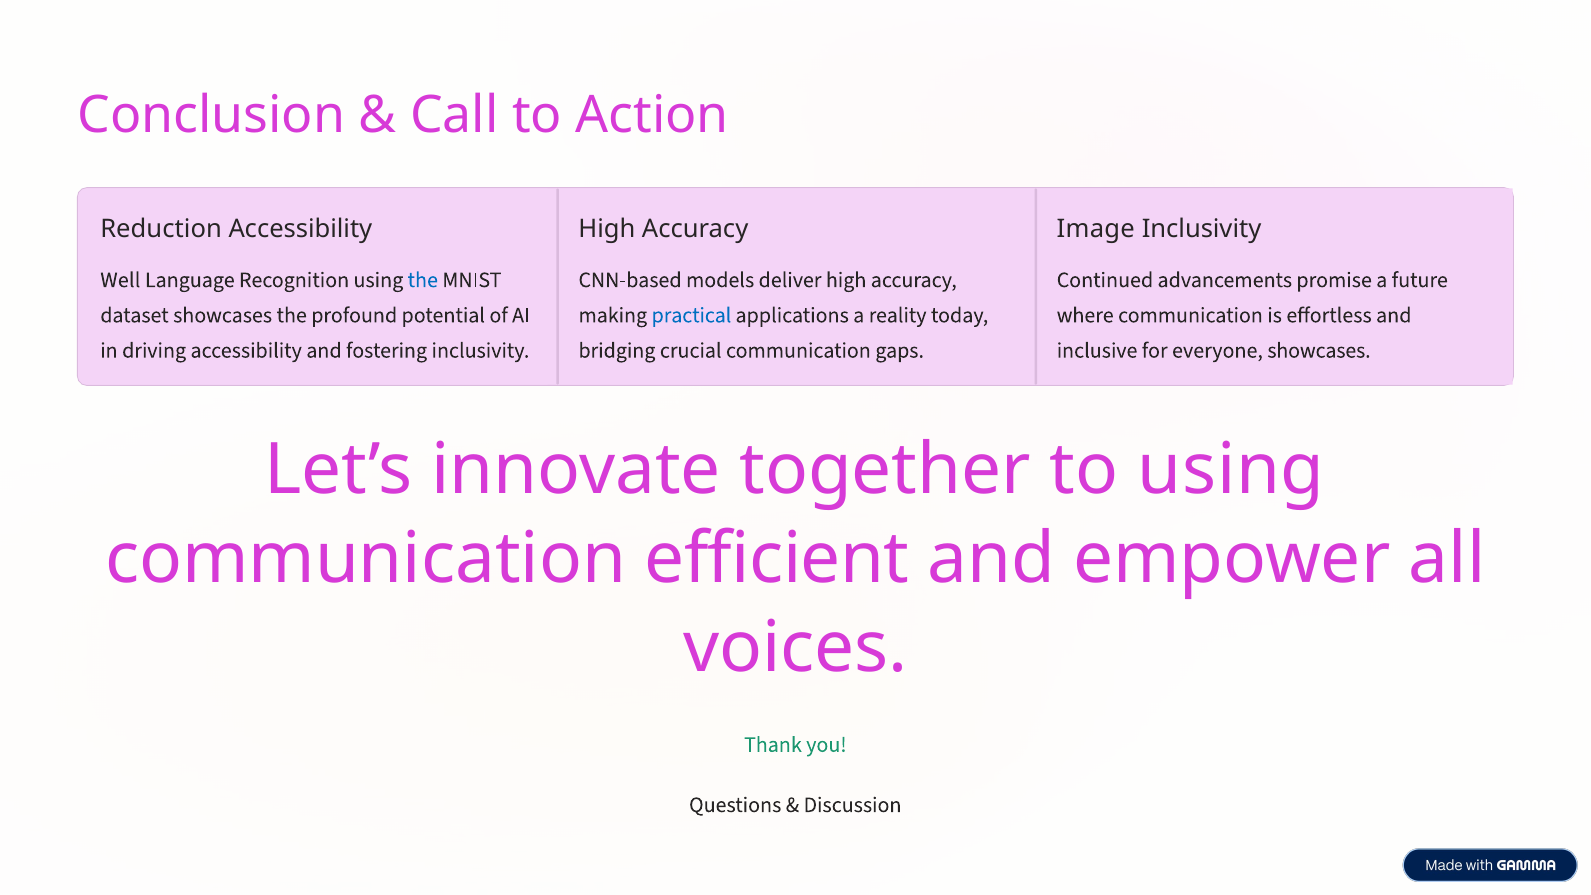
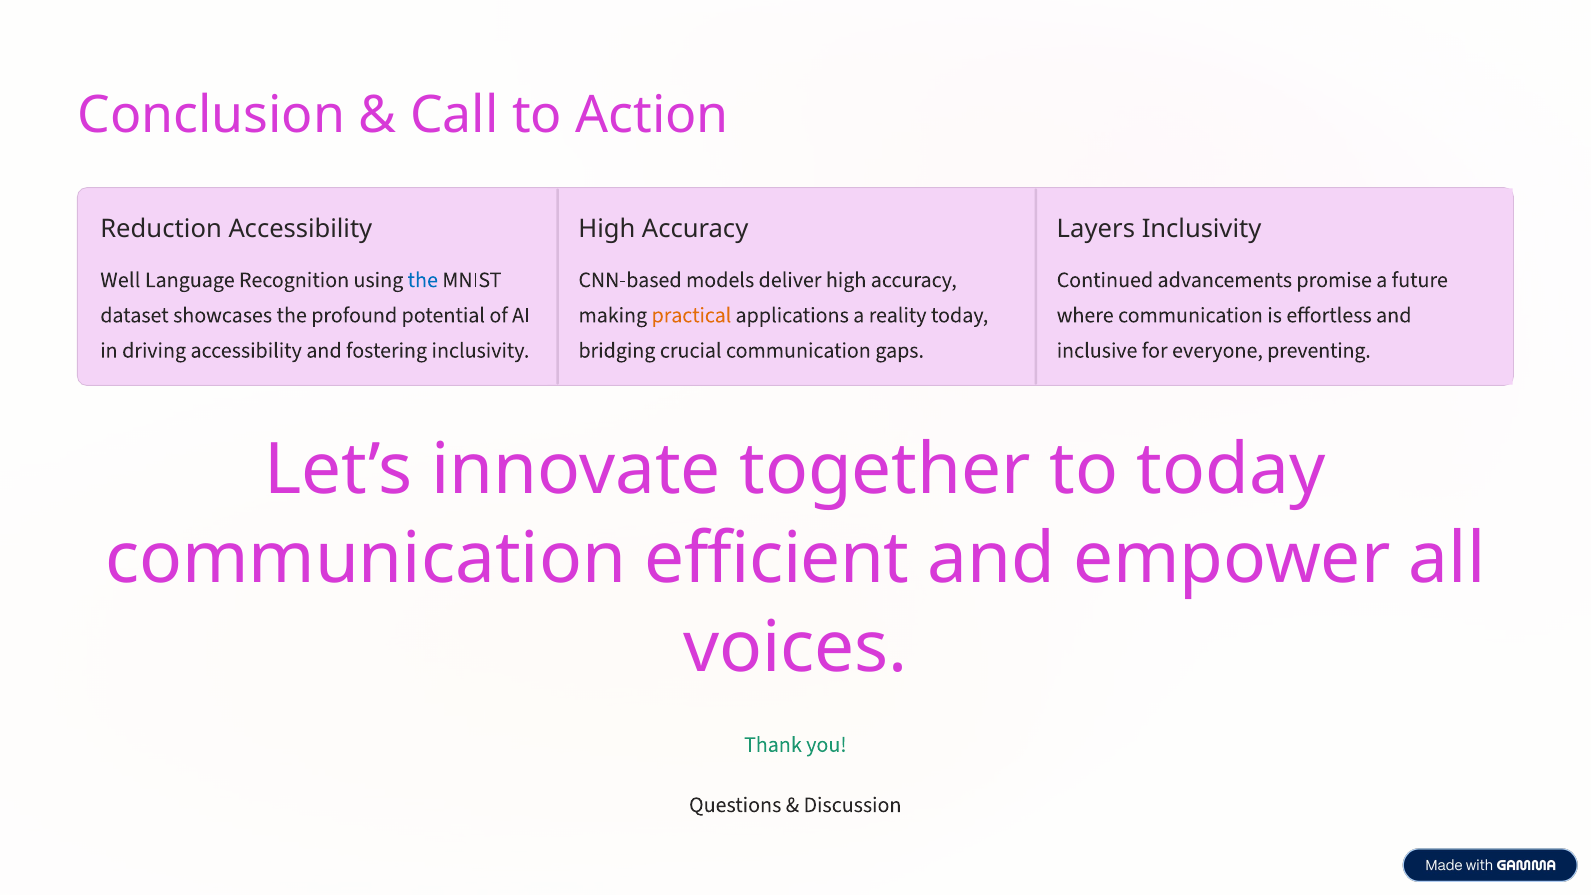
Image: Image -> Layers (1096, 229)
practical colour: blue -> orange (691, 315)
everyone showcases: showcases -> preventing (1319, 350)
to using: using -> today (1231, 470)
